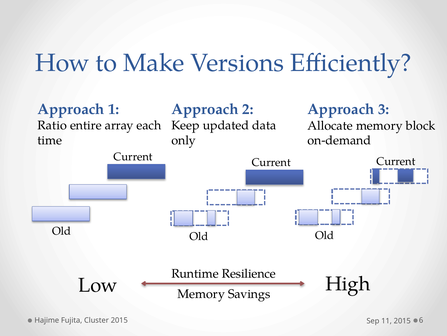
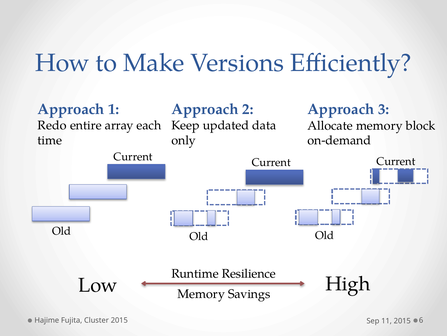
Ratio: Ratio -> Redo (52, 125)
